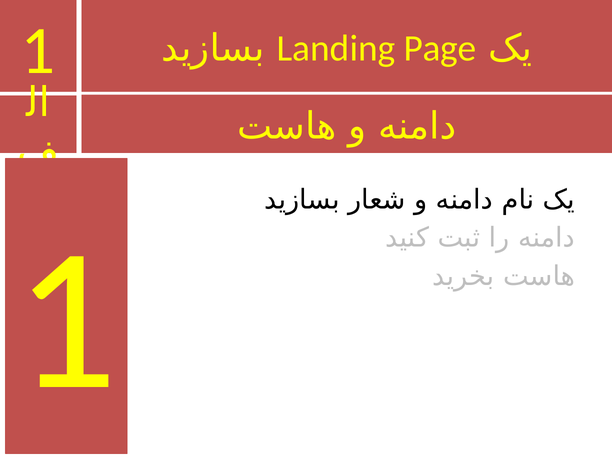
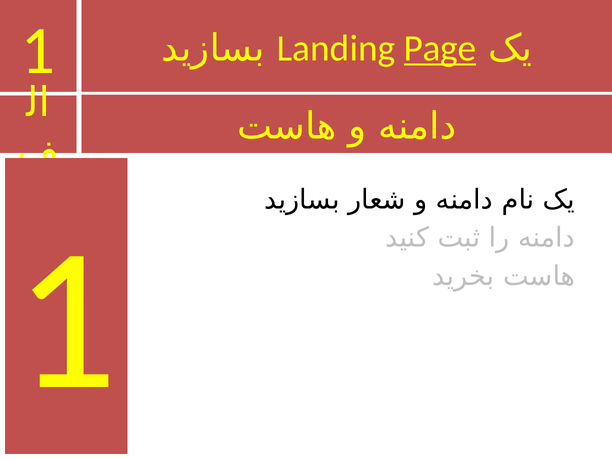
Page underline: none -> present (440, 49)
